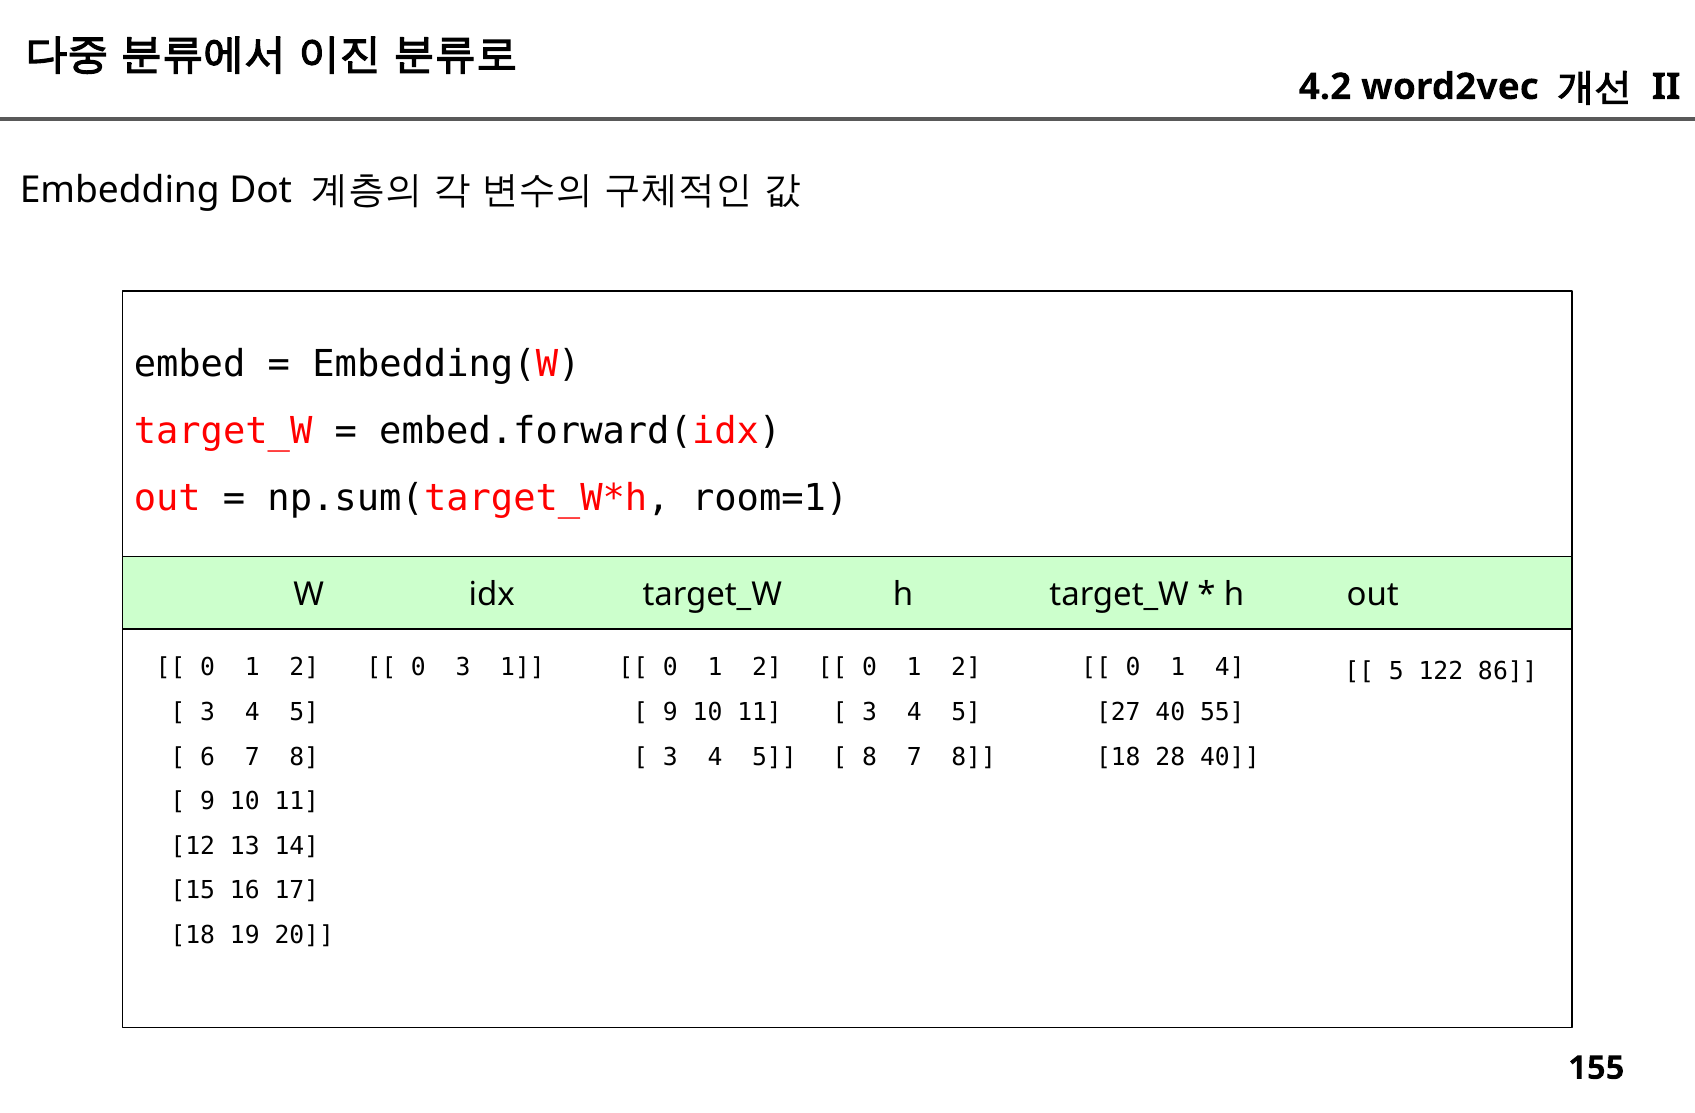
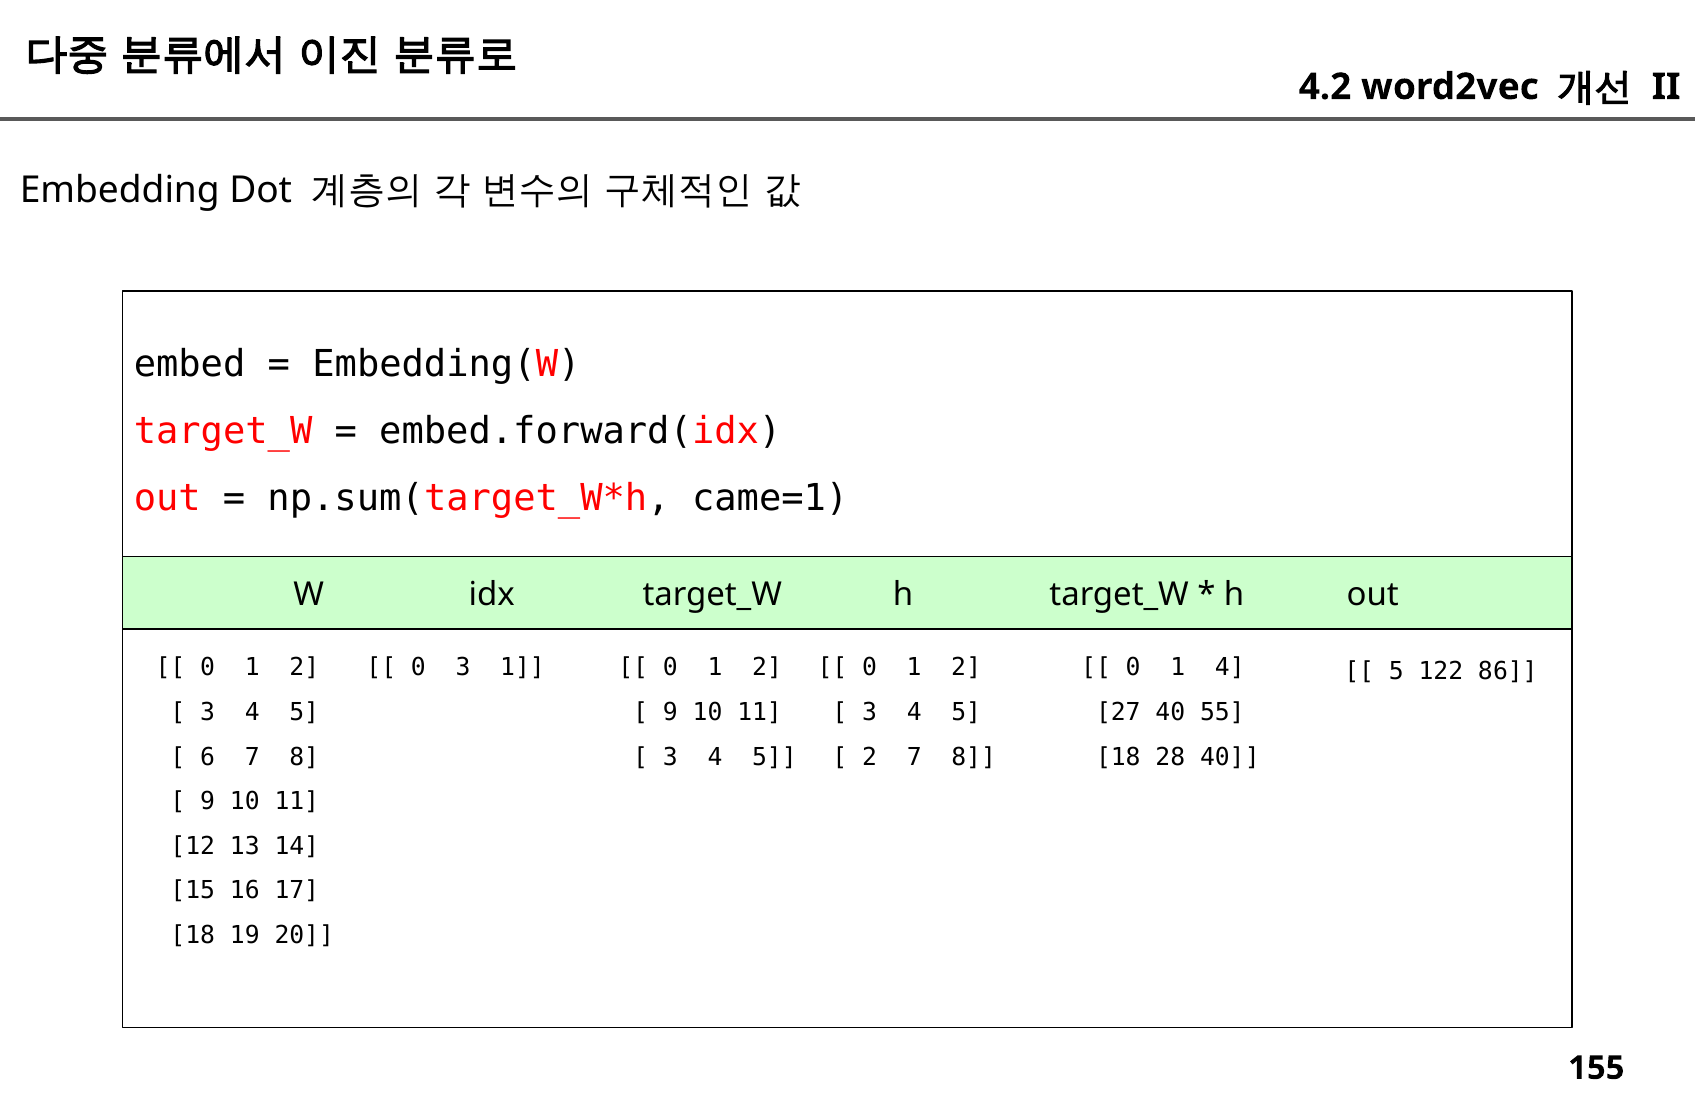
room=1: room=1 -> came=1 (770, 498)
8: 8 -> 2 (870, 757)
